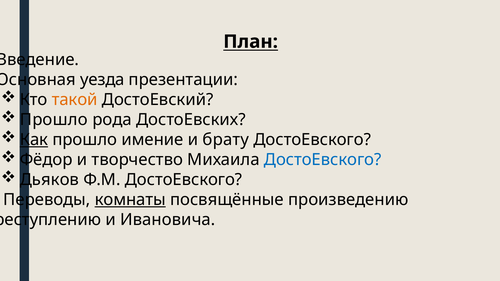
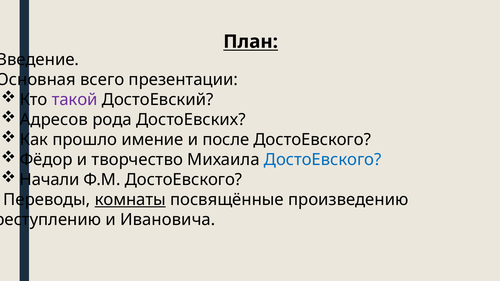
уезда: уезда -> всего (102, 80)
такой colour: orange -> purple (75, 100)
Прошло: Прошло -> Адресов (54, 120)
Как underline: present -> none (34, 140)
брату: брату -> после (226, 140)
Дьяков: Дьяков -> Начали (49, 180)
